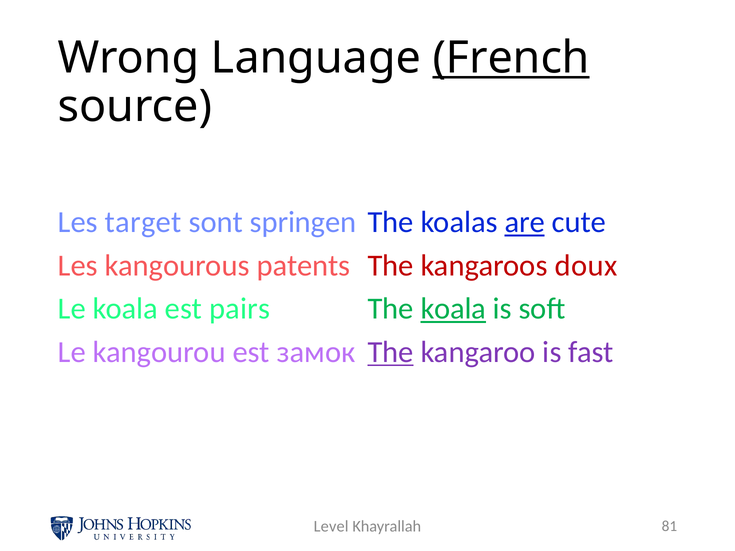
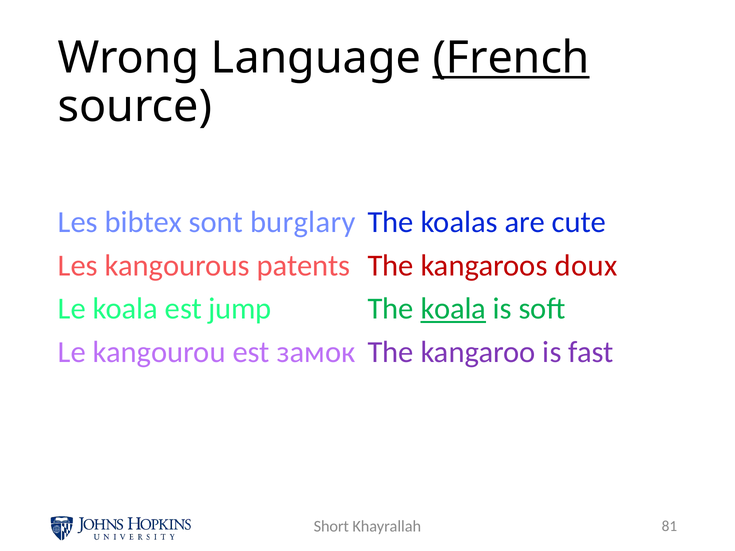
target: target -> bibtex (143, 222)
springen: springen -> burglary (303, 222)
are underline: present -> none (525, 222)
pairs: pairs -> jump (240, 309)
The underline: present -> none (391, 352)
Level: Level -> Short (331, 527)
